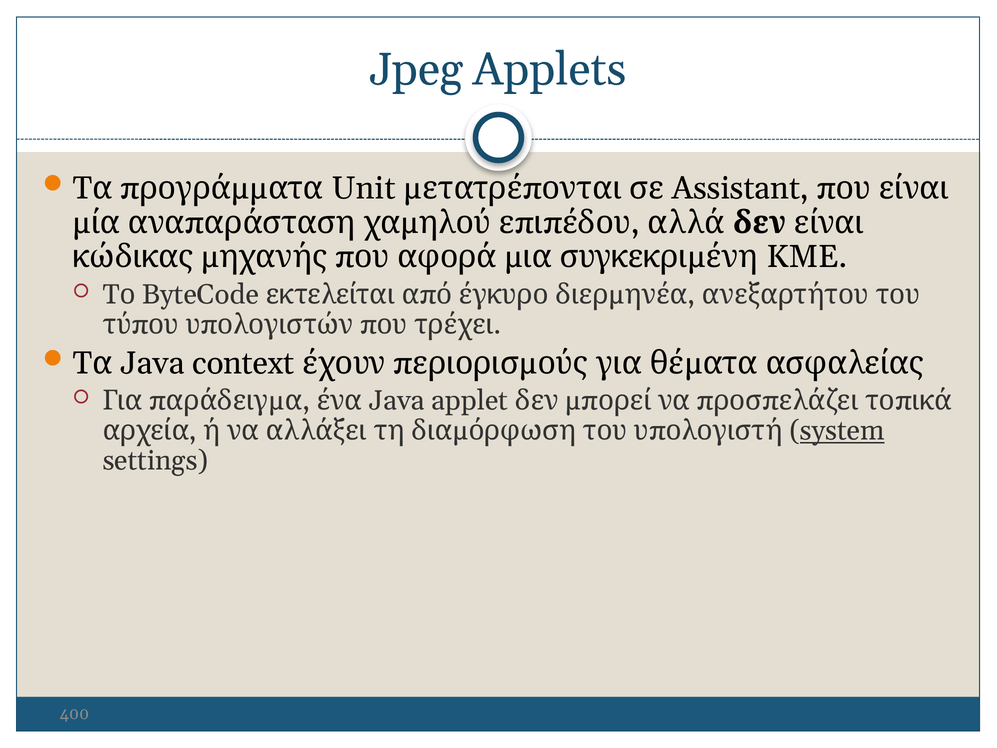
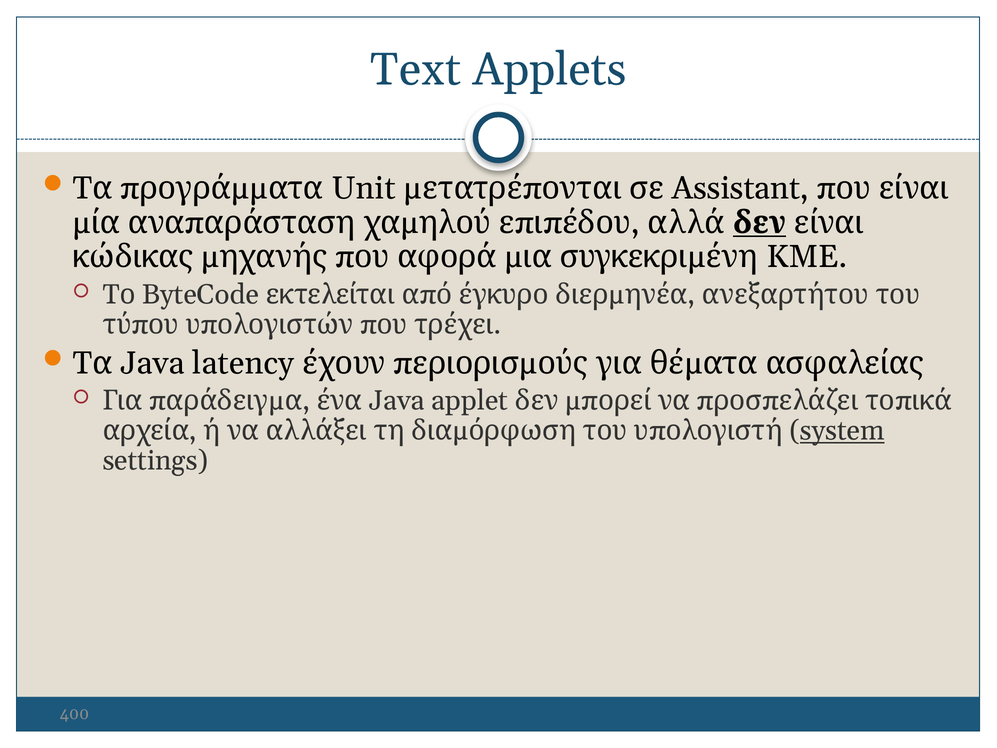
Jpeg: Jpeg -> Text (416, 69)
δεν underline: none -> present (759, 222)
context: context -> latency (243, 363)
